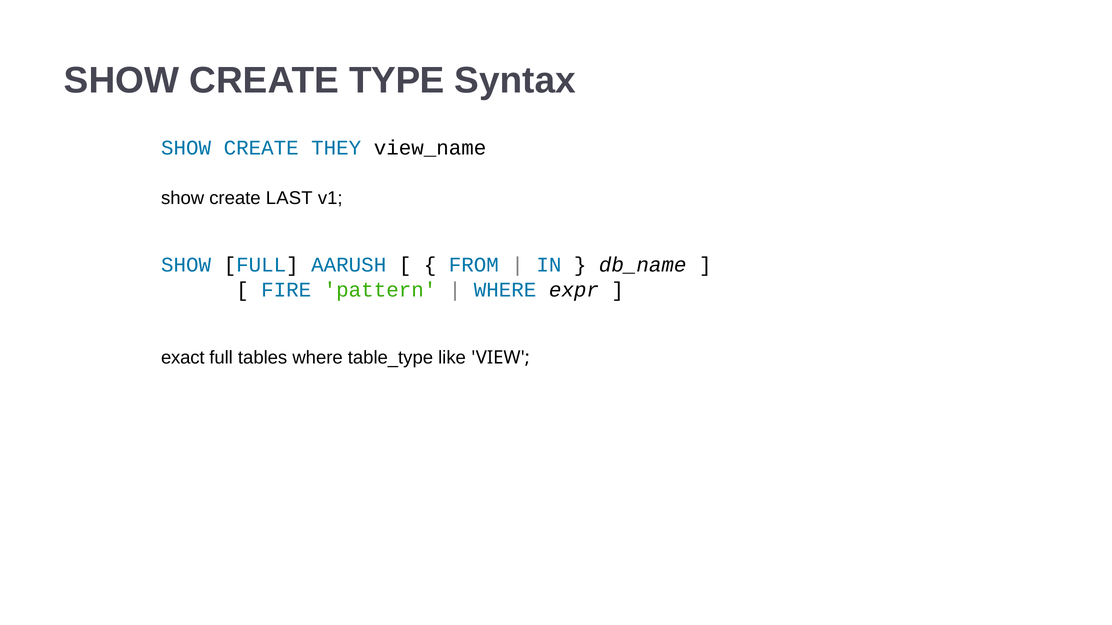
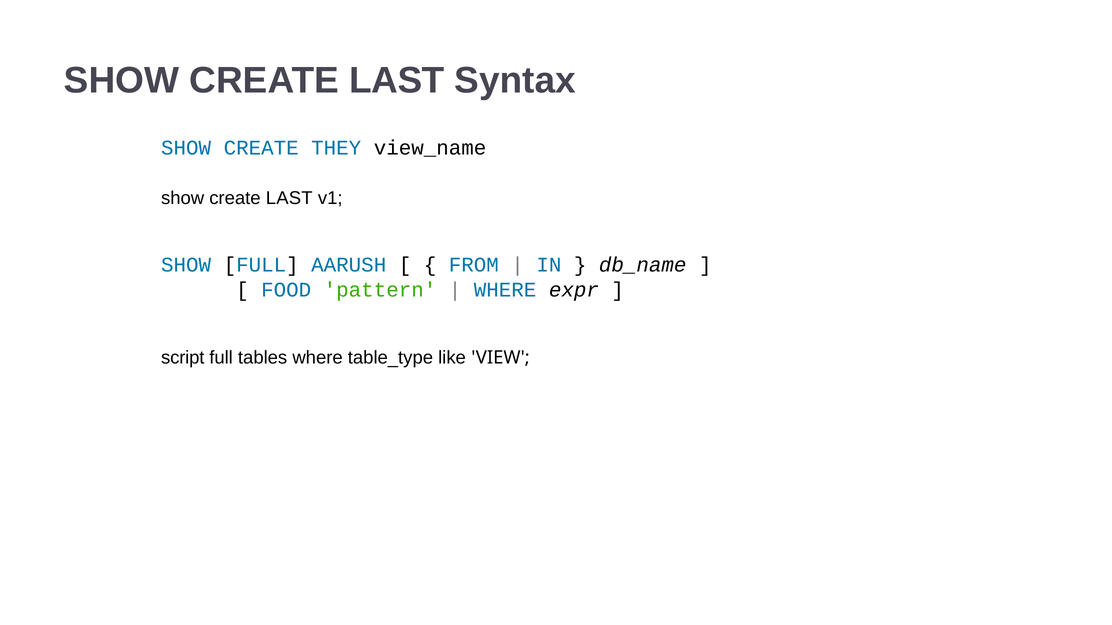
TYPE: TYPE -> LAST (397, 80)
FIRE: FIRE -> FOOD (286, 290)
exact: exact -> script (183, 358)
